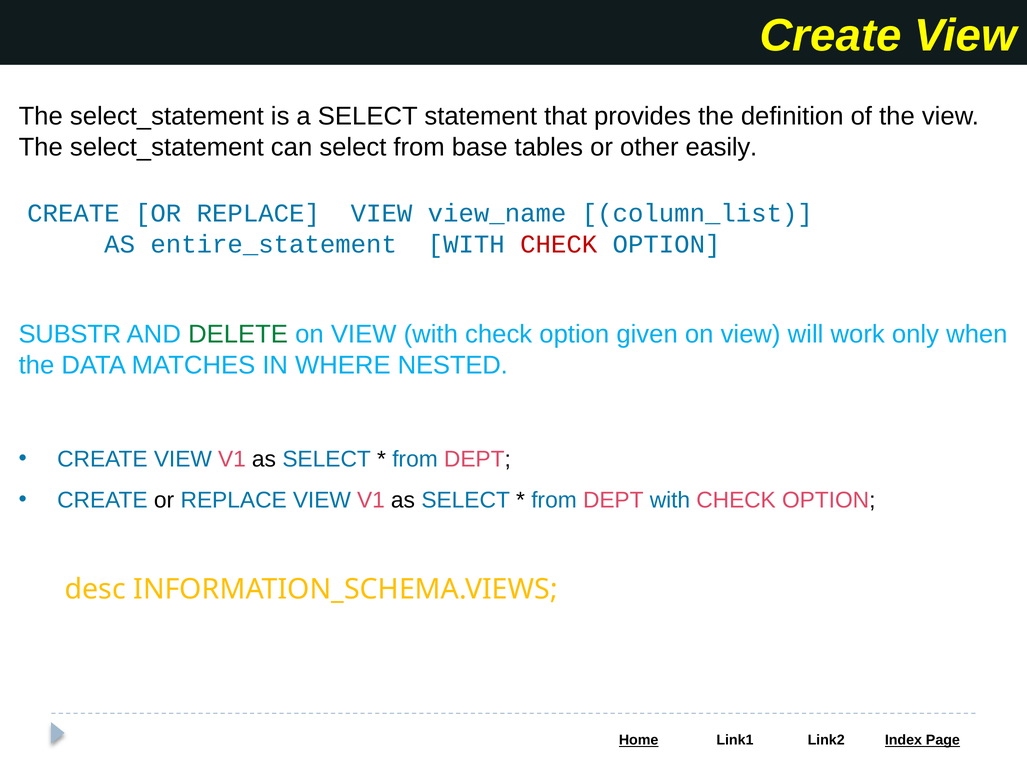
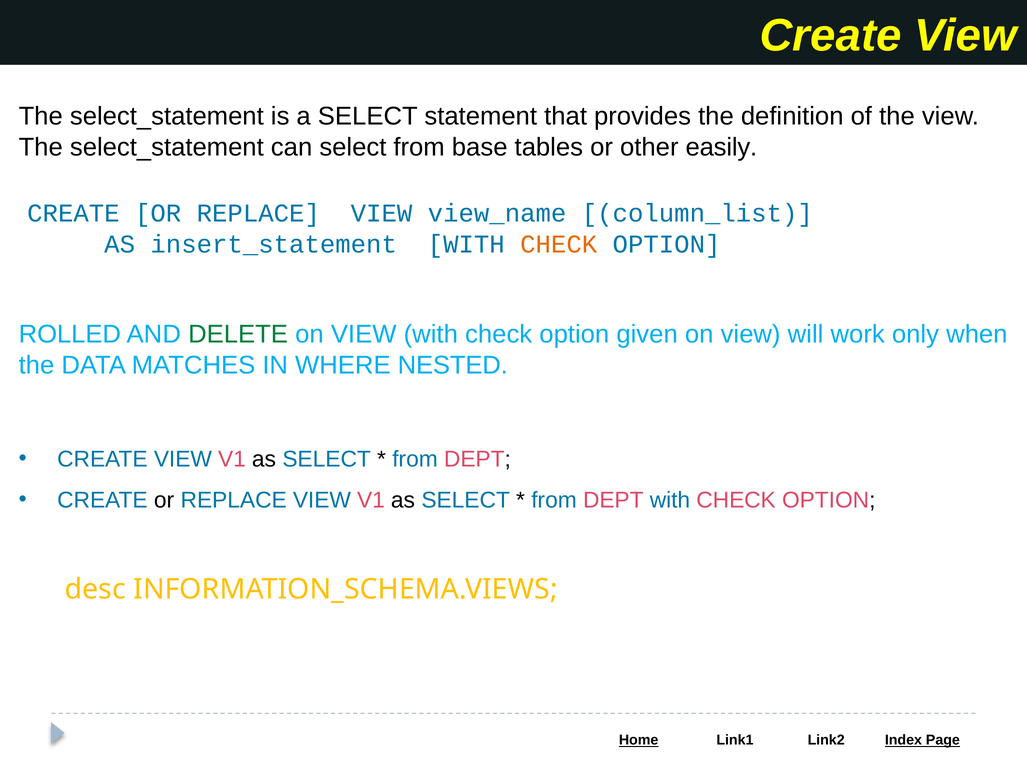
entire_statement: entire_statement -> insert_statement (274, 244)
CHECK colour: red -> orange (559, 244)
SUBSTR: SUBSTR -> ROLLED (70, 335)
